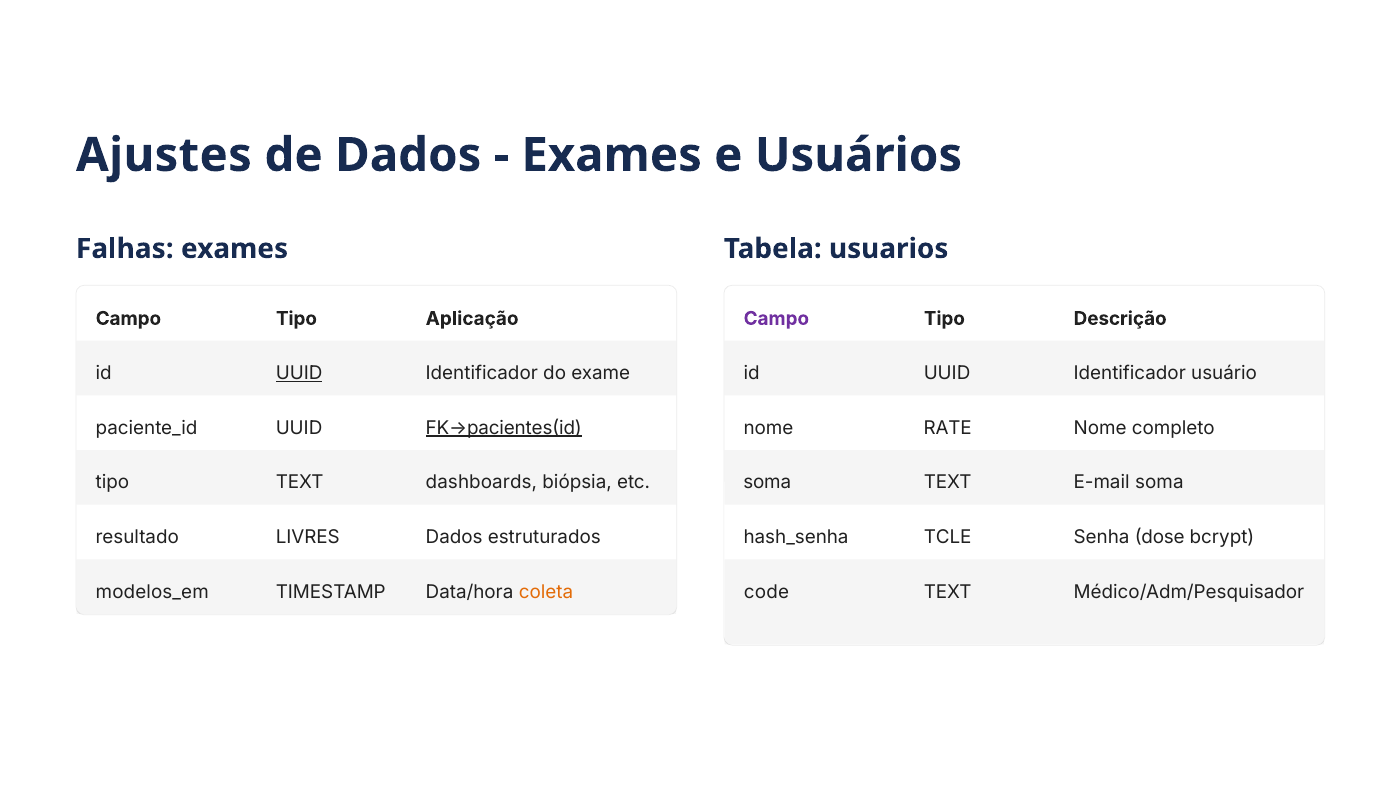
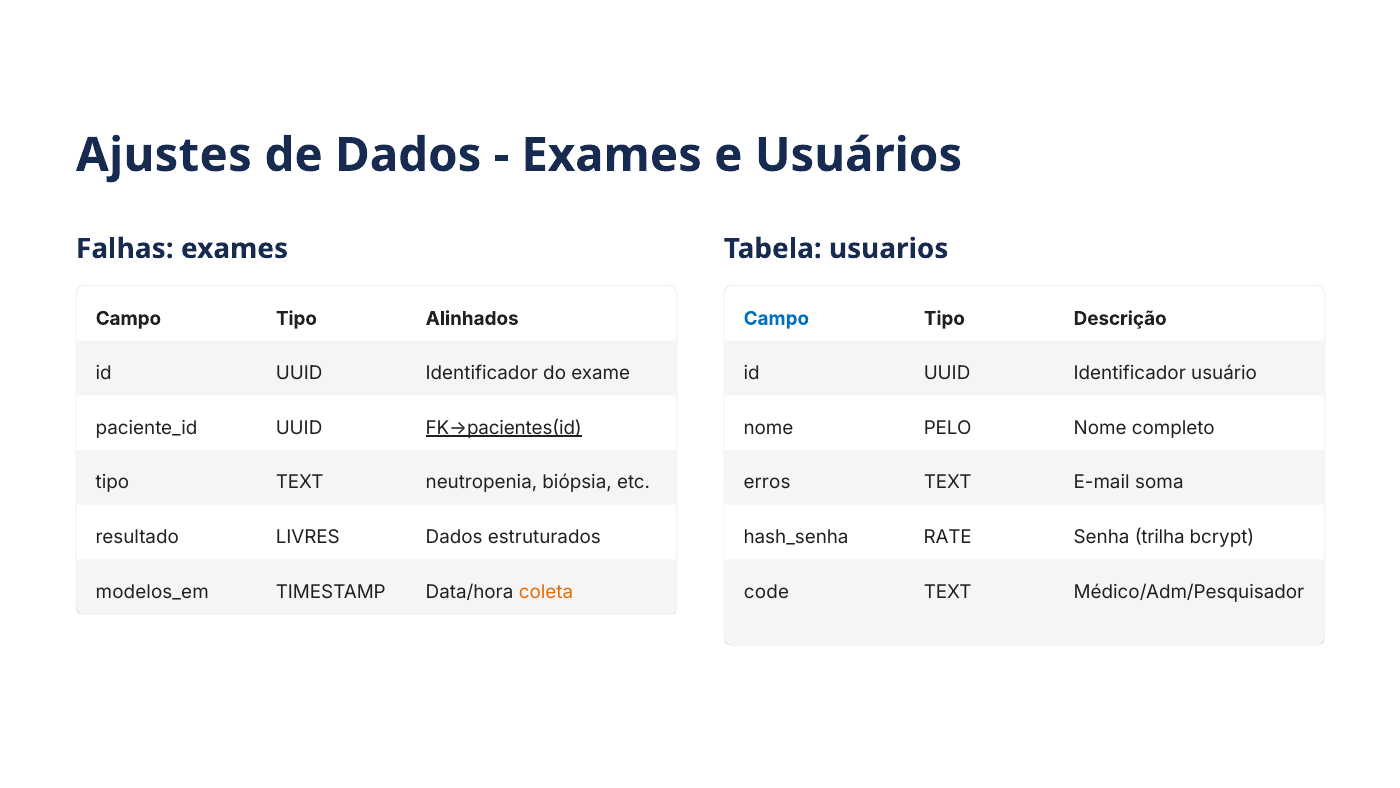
Aplicação: Aplicação -> Alinhados (472, 318)
Campo colour: purple -> blue (776, 318)
UUID underline: present -> none (299, 373)
RATE: RATE -> PELO (948, 428)
dashboards: dashboards -> neutropenia (481, 482)
soma: soma -> erros (767, 482)
TCLE: TCLE -> RATE (948, 537)
dose: dose -> trilha (1160, 537)
